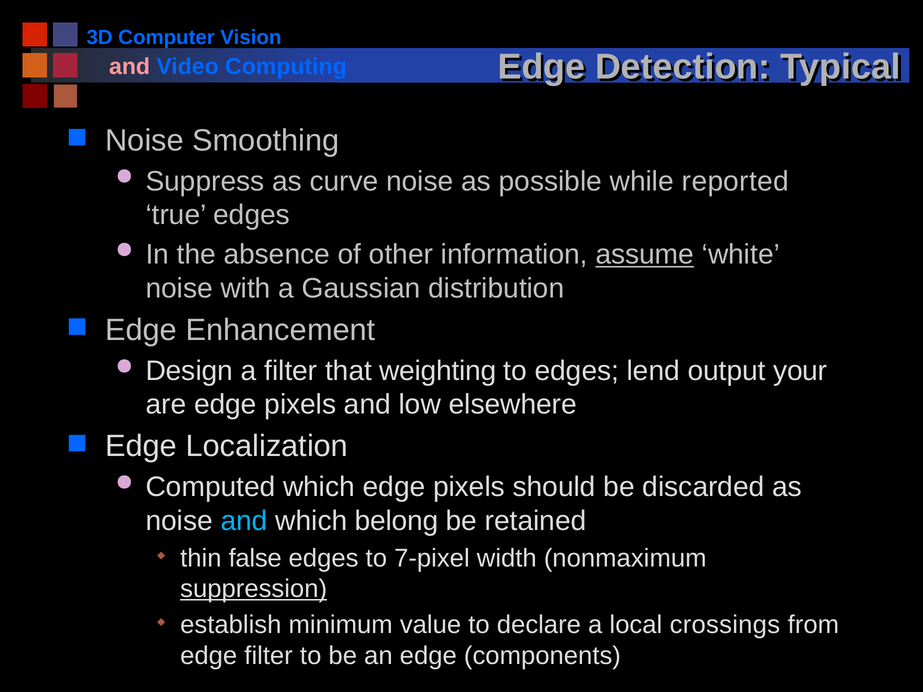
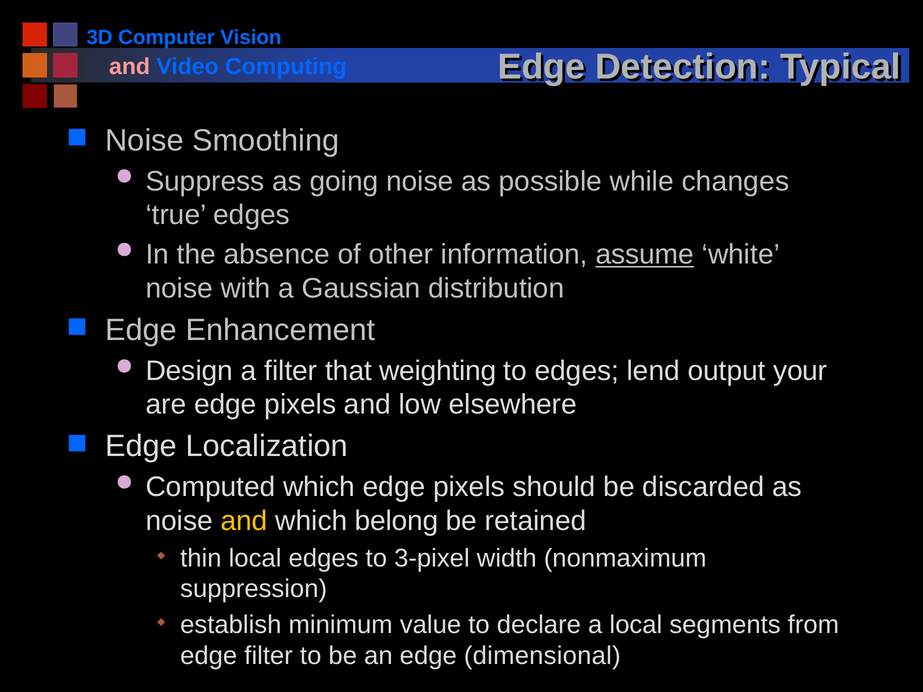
curve: curve -> going (344, 181)
reported: reported -> changes (735, 181)
and colour: light blue -> yellow (244, 521)
thin false: false -> local (255, 558)
7-pixel: 7-pixel -> 3-pixel (432, 558)
suppression underline: present -> none (254, 589)
crossings: crossings -> segments (725, 625)
components: components -> dimensional (542, 656)
